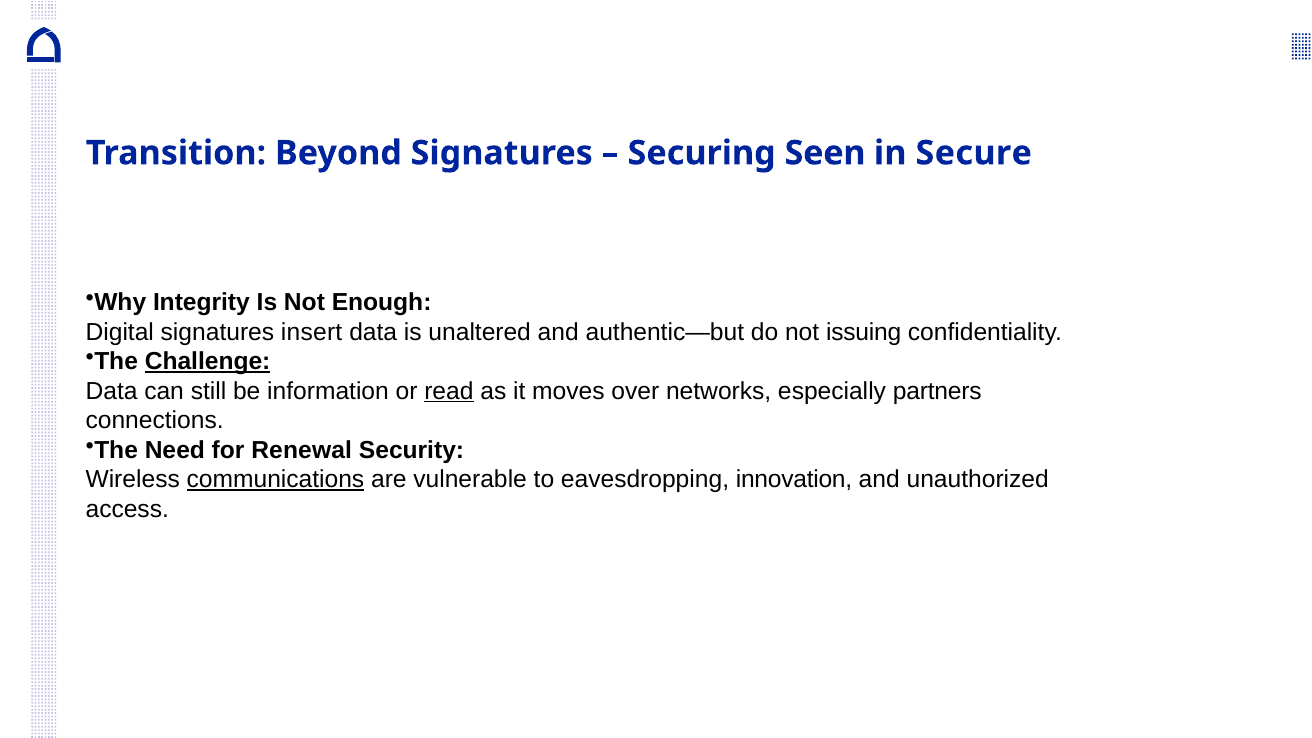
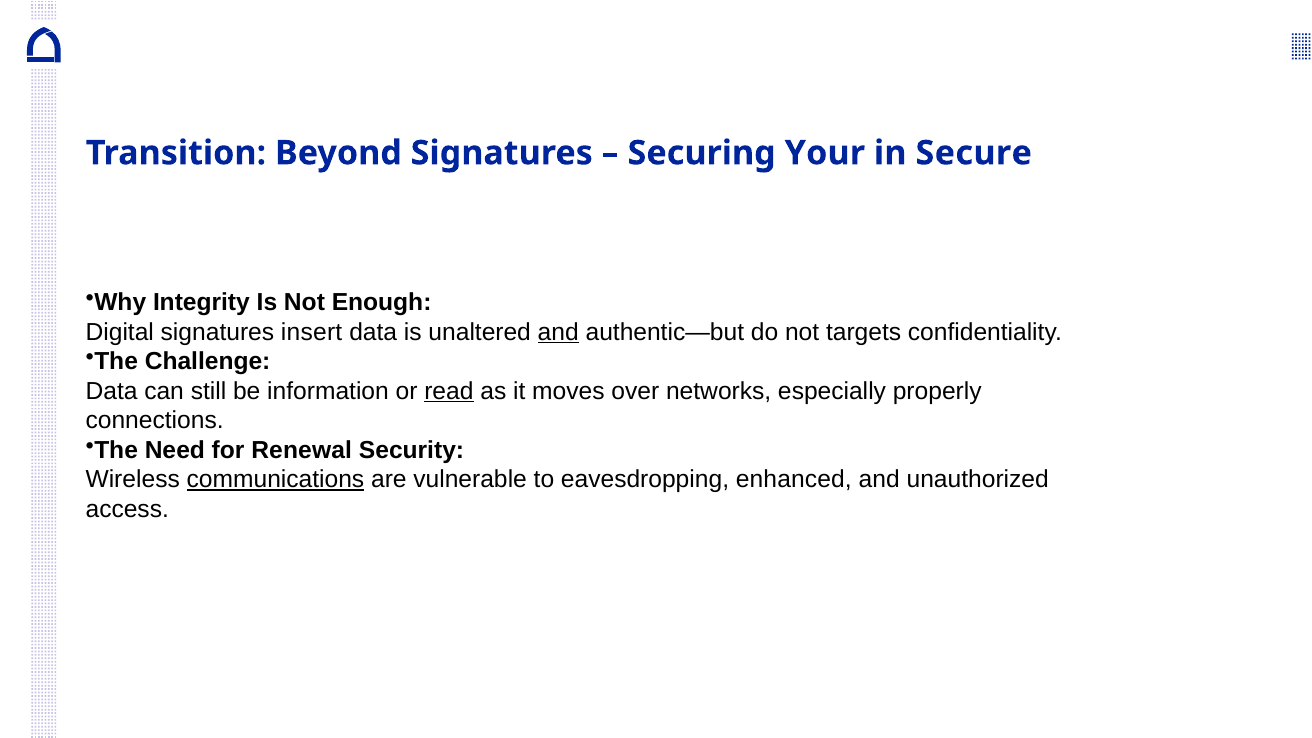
Seen: Seen -> Your (825, 153)
and underline: none -> present (558, 332)
issuing: issuing -> targets (864, 332)
Challenge underline: present -> none (208, 362)
partners: partners -> properly (937, 391)
innovation: innovation -> enhanced (794, 480)
